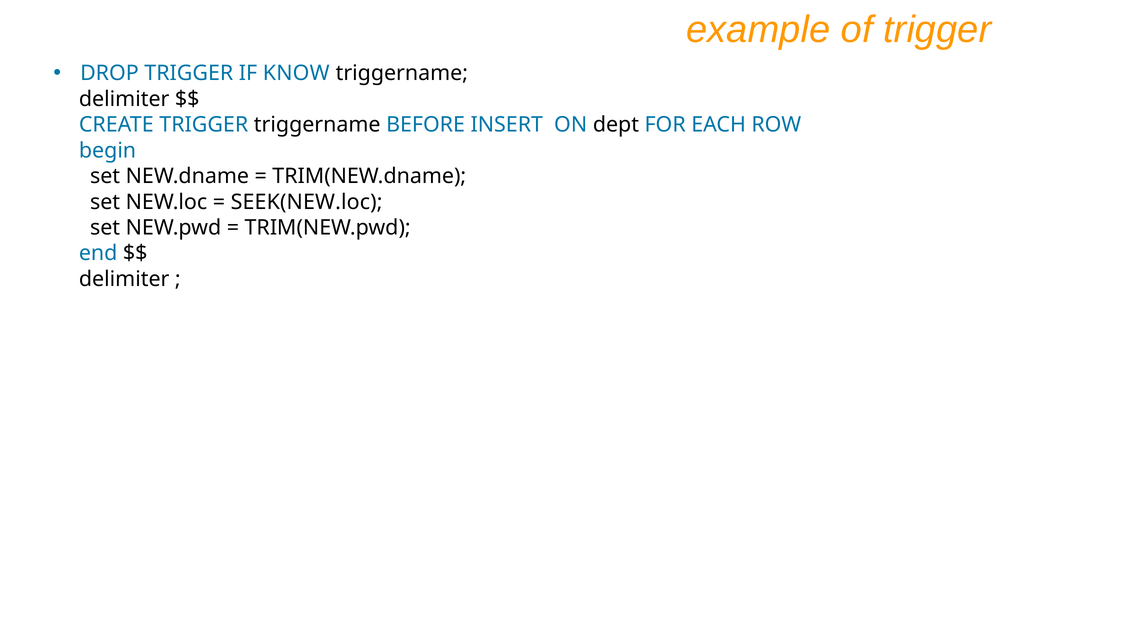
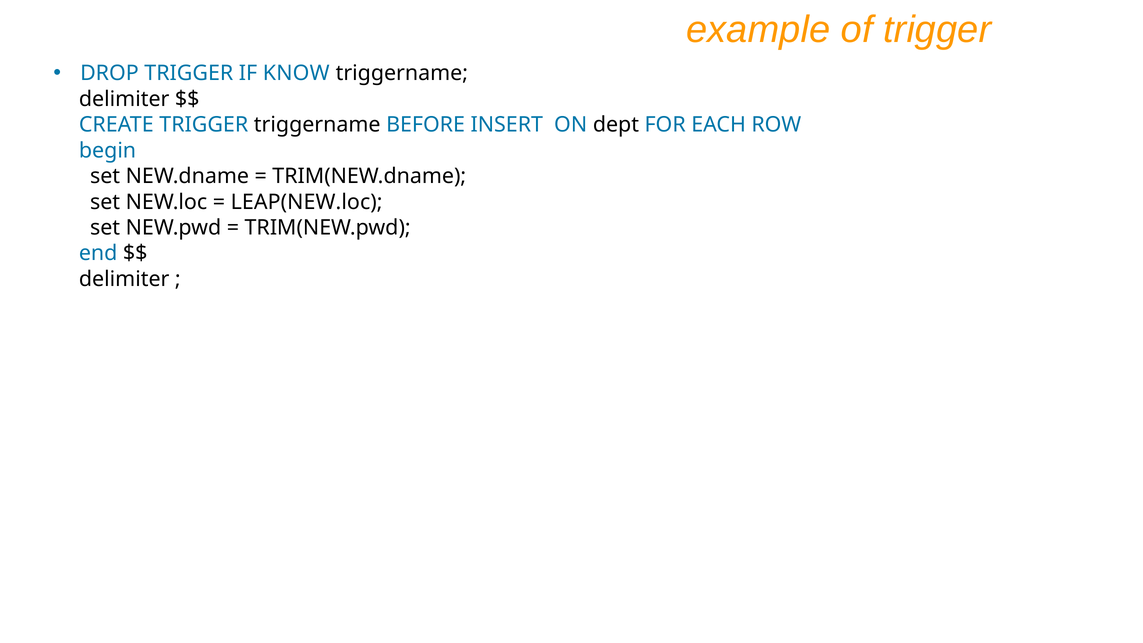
SEEK(NEW.loc: SEEK(NEW.loc -> LEAP(NEW.loc (307, 202)
